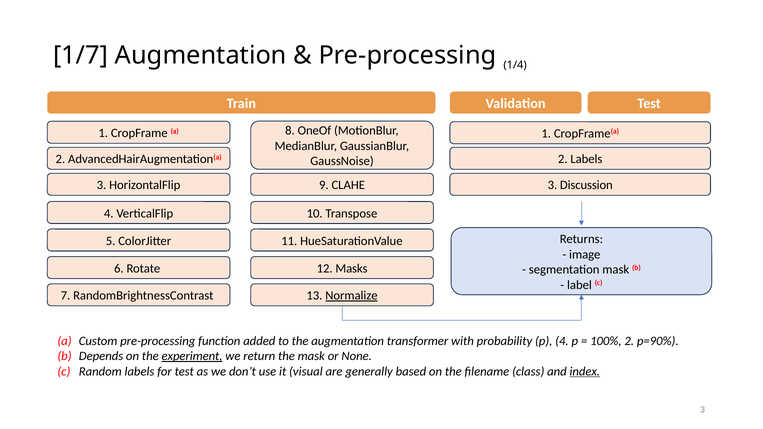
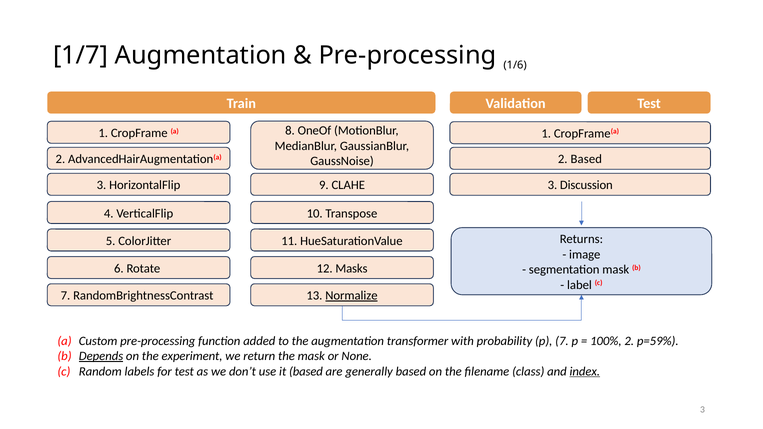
1/4: 1/4 -> 1/6 (515, 65)
2 Labels: Labels -> Based (586, 159)
p 4: 4 -> 7 (562, 341)
p=90%: p=90% -> p=59% (658, 341)
Depends underline: none -> present (101, 356)
experiment underline: present -> none (192, 356)
it visual: visual -> based (306, 372)
